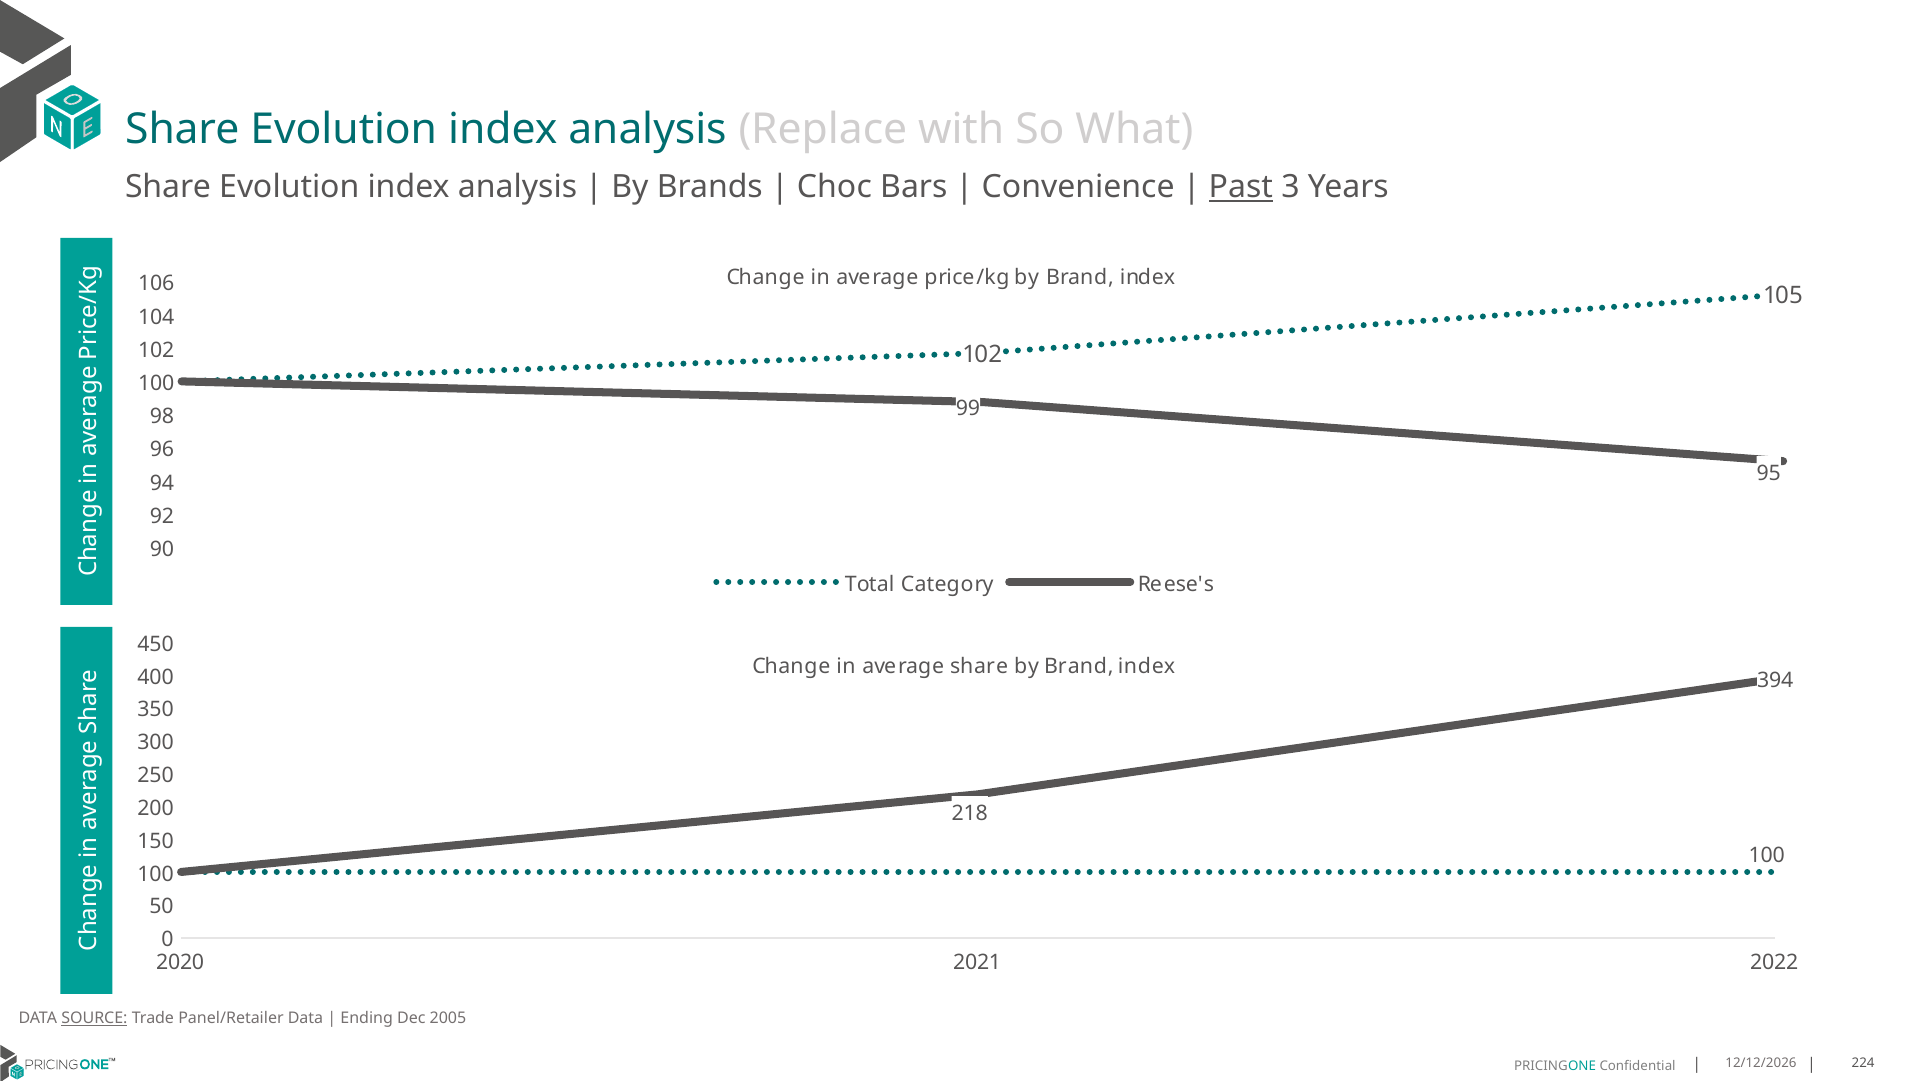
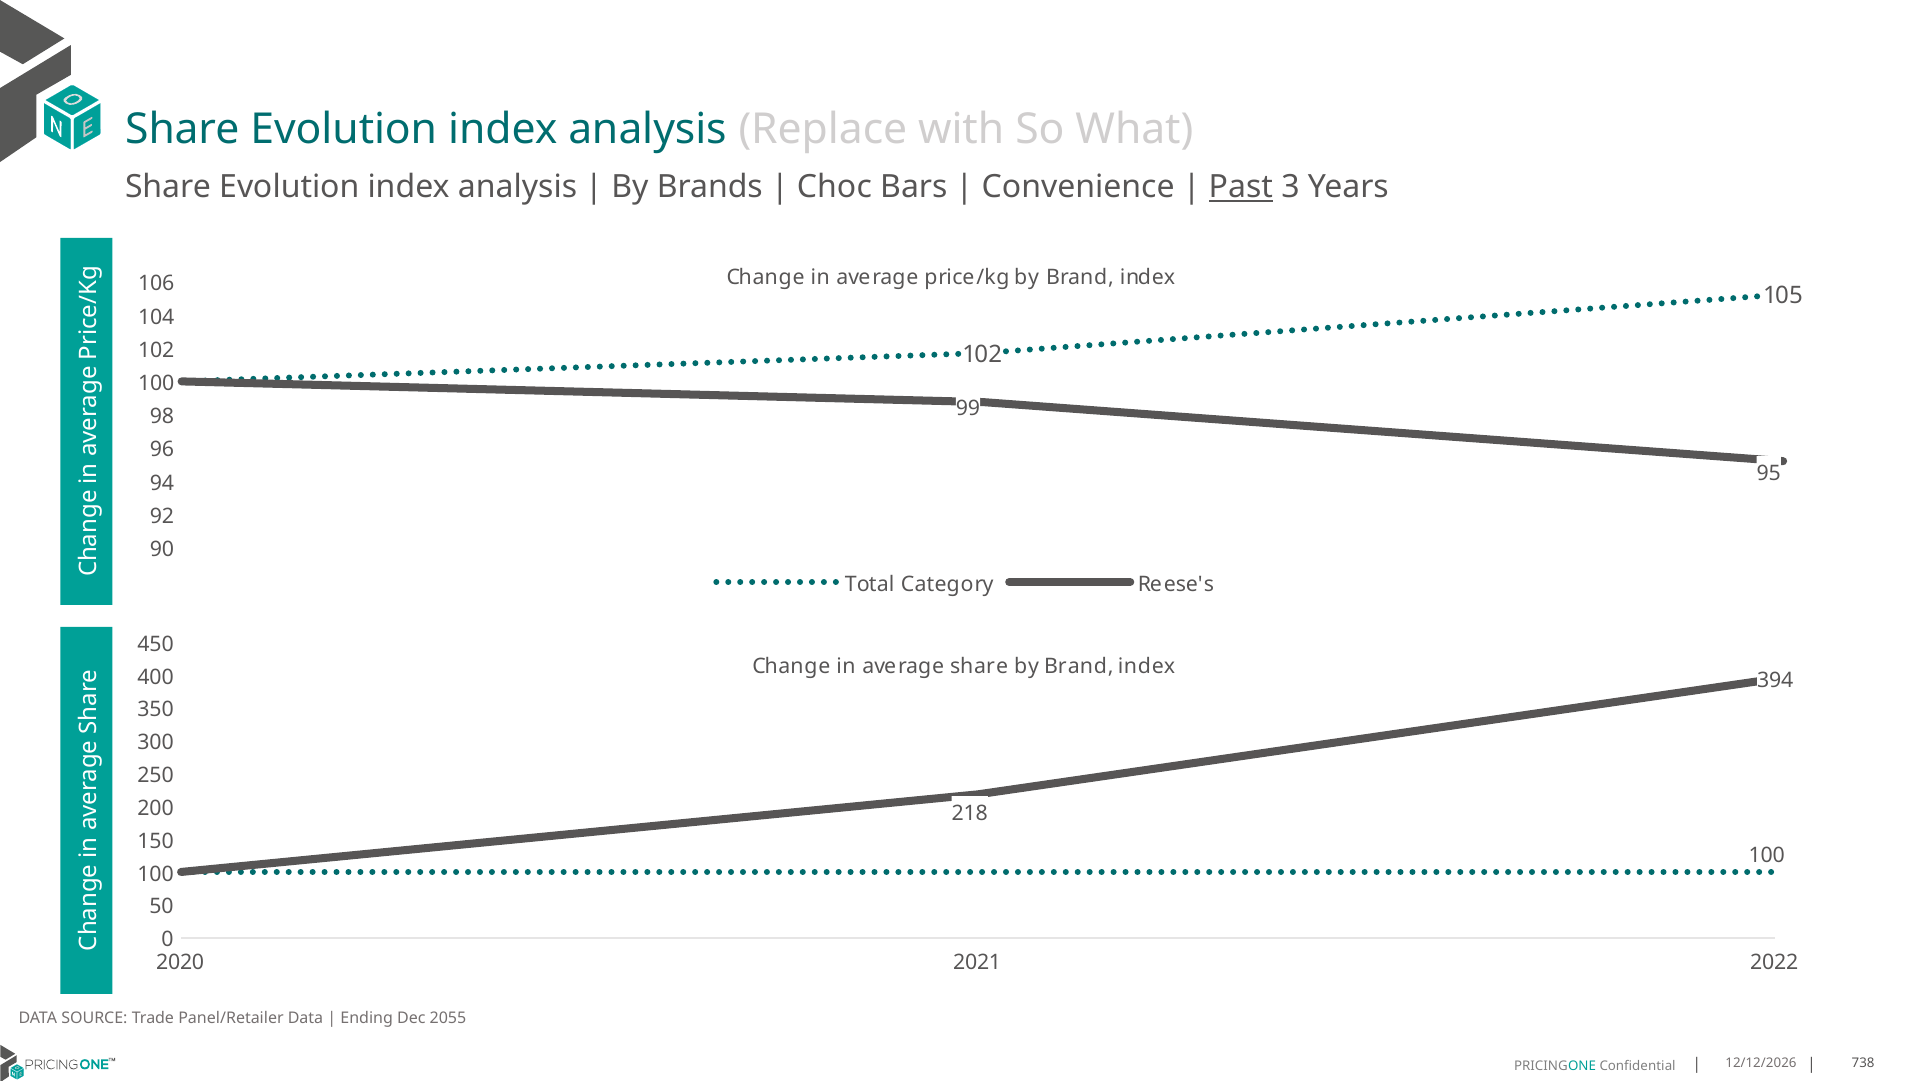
SOURCE underline: present -> none (94, 1018)
2005: 2005 -> 2055 (448, 1018)
224: 224 -> 738 (1863, 1063)
